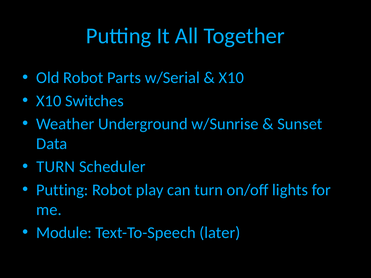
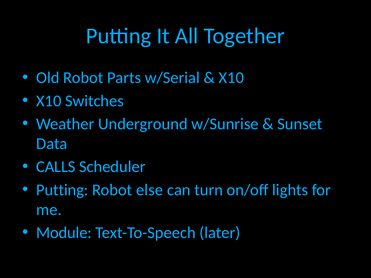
TURN: TURN -> CALLS (56, 167)
play: play -> else (150, 190)
